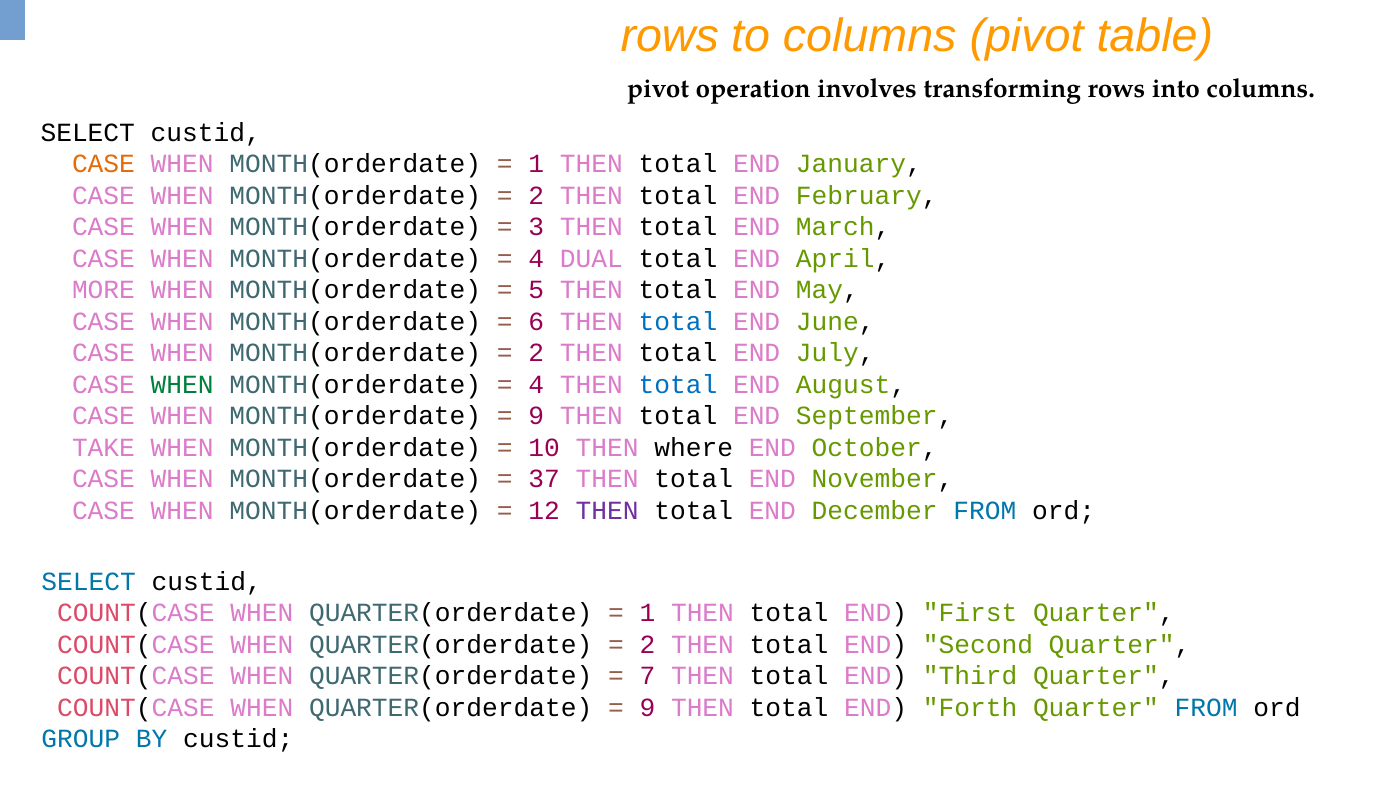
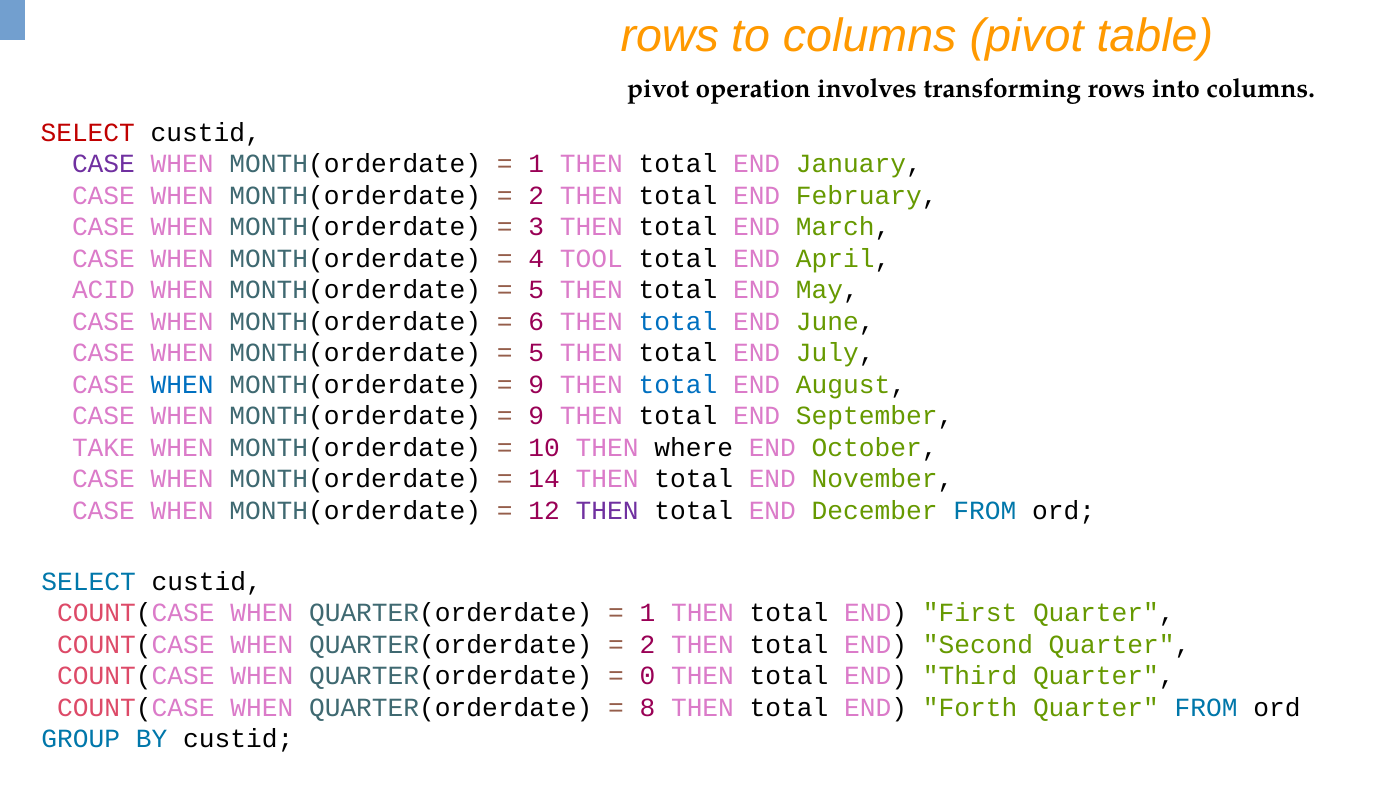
SELECT colour: black -> red (88, 133)
CASE colour: orange -> purple (103, 164)
DUAL: DUAL -> TOOL (591, 259)
MORE: MORE -> ACID (103, 290)
2: 2 -> 5 (536, 353)
WHEN colour: green -> blue (182, 385)
4: 4 -> 9 (536, 385)
37: 37 -> 14 (544, 479)
7: 7 -> 0 (647, 676)
9: 9 -> 8 (647, 707)
